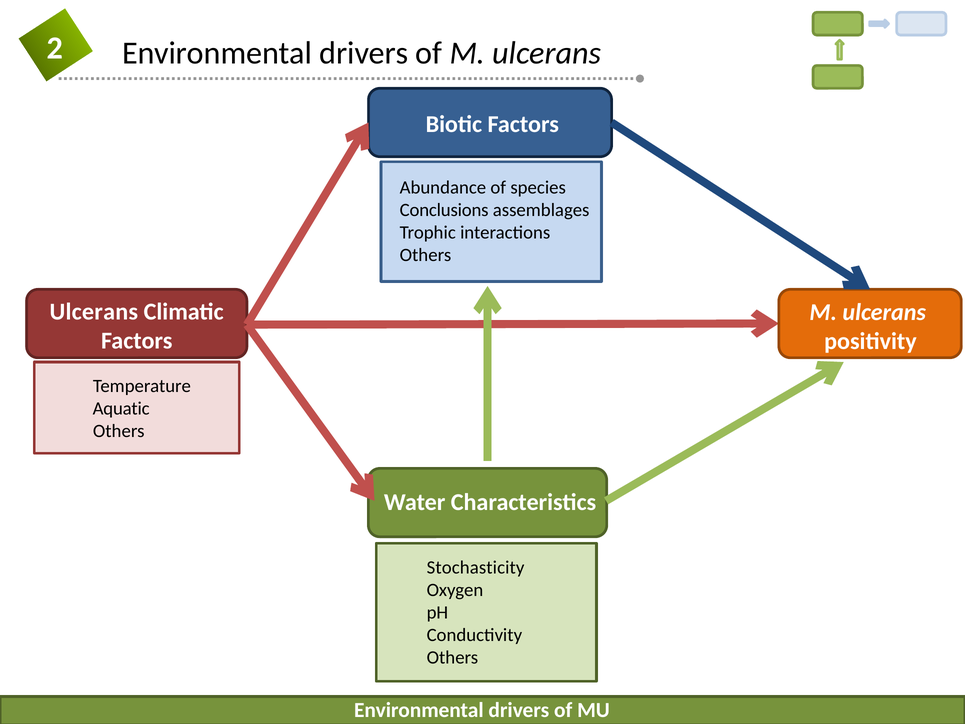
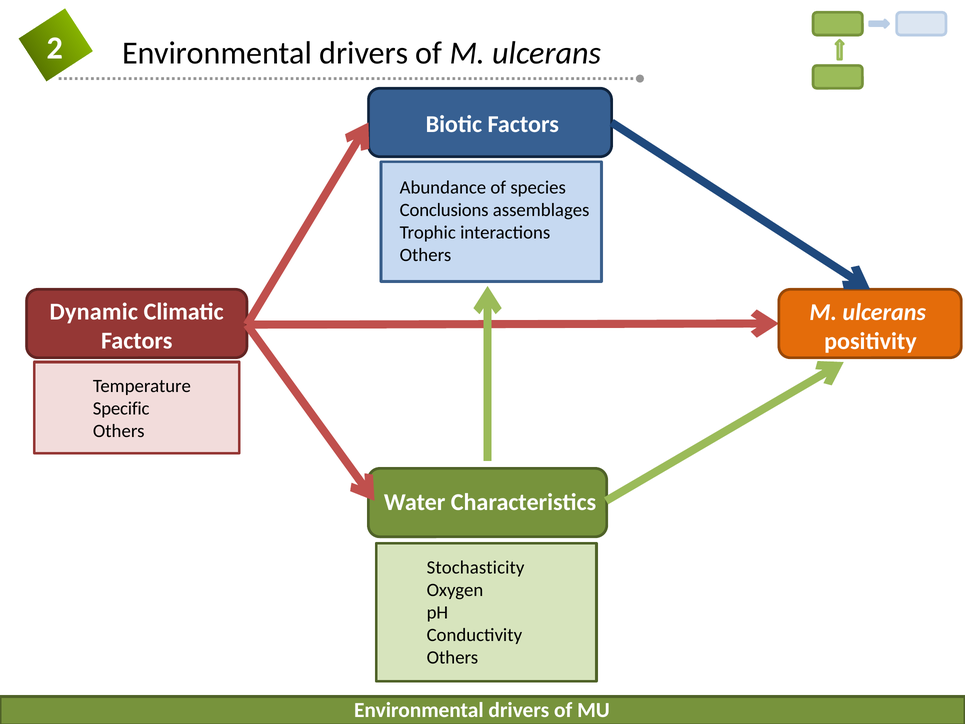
Ulcerans: Ulcerans -> Dynamic (94, 312)
Aquatic: Aquatic -> Specific (121, 408)
